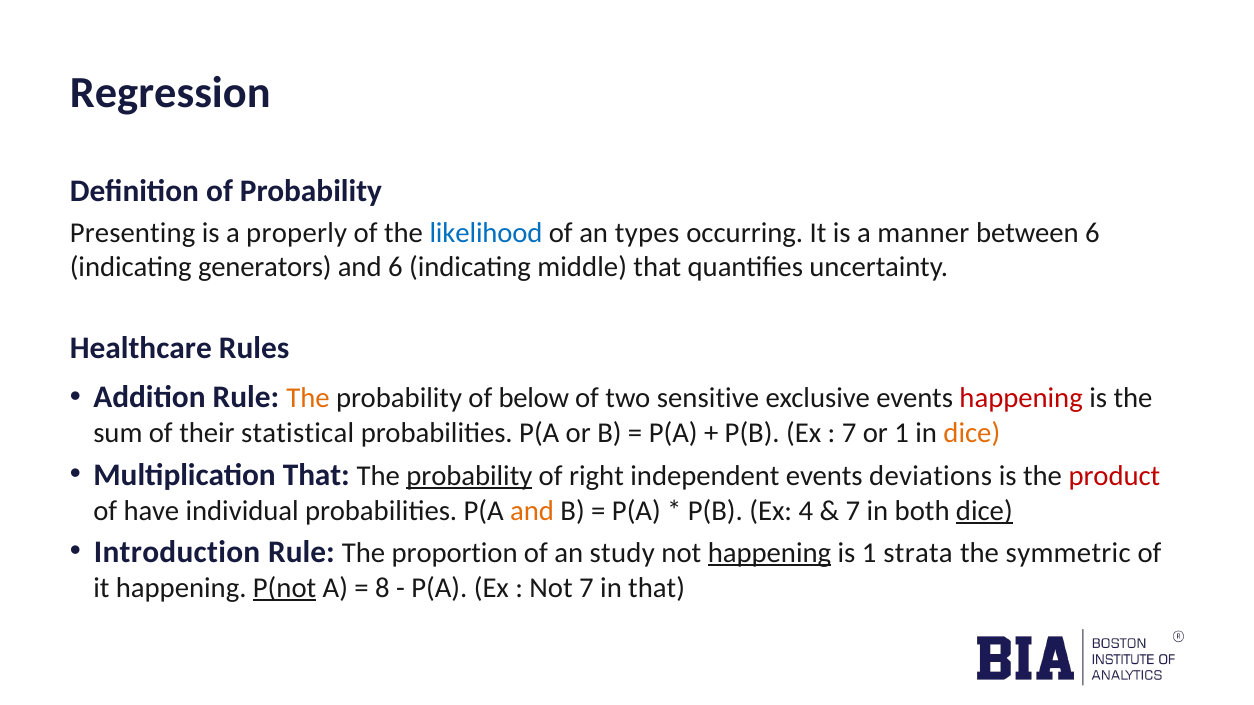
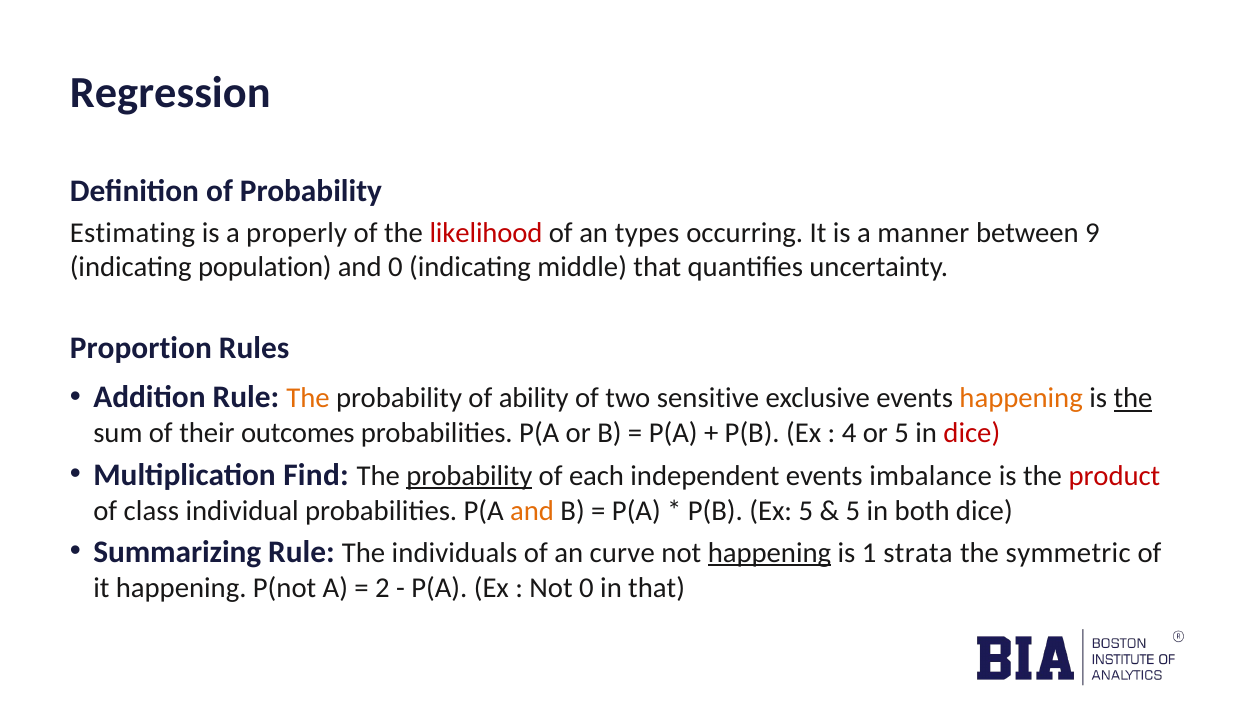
Presenting: Presenting -> Estimating (132, 233)
likelihood colour: blue -> red (486, 233)
between 6: 6 -> 9 (1092, 233)
generators: generators -> population (265, 267)
and 6: 6 -> 0 (395, 267)
Healthcare: Healthcare -> Proportion (141, 348)
below: below -> ability (534, 399)
happening colour: red -> orange (1021, 399)
the underline: none -> present (1133, 399)
statistical: statistical -> outcomes (298, 434)
7: 7 -> 4 (849, 434)
or 1: 1 -> 5 (902, 434)
dice colour: orange -> red (972, 434)
Multiplication That: That -> Find (316, 475)
right: right -> each (597, 476)
deviations: deviations -> imbalance (931, 476)
have: have -> class (151, 511)
Ex 4: 4 -> 5 (806, 511)
7: 7 -> 5 (853, 511)
dice underline: present -> none (984, 511)
Introduction: Introduction -> Summarizing (177, 552)
proportion: proportion -> individuals (455, 553)
study: study -> curve (622, 553)
P(not underline: present -> none (285, 588)
8: 8 -> 2 (382, 588)
Not 7: 7 -> 0 (586, 588)
